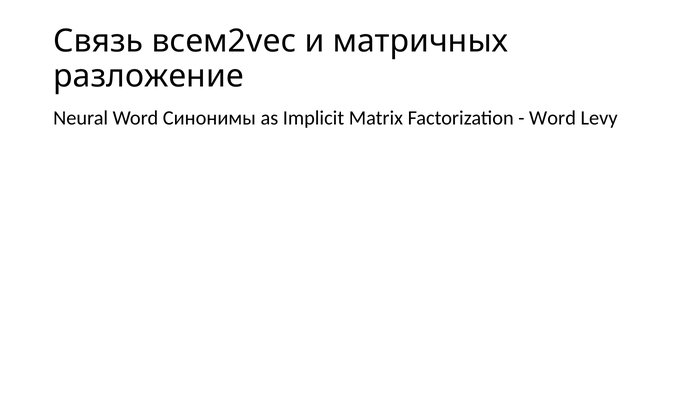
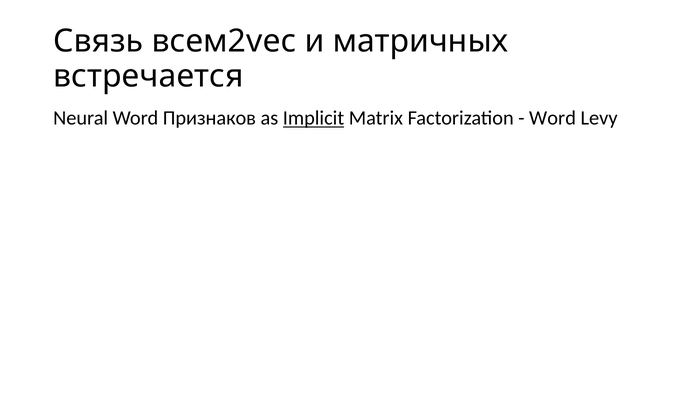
разложение: разложение -> встречается (148, 76)
Синонимы: Синонимы -> Признаков (209, 118)
Implicit underline: none -> present (313, 118)
